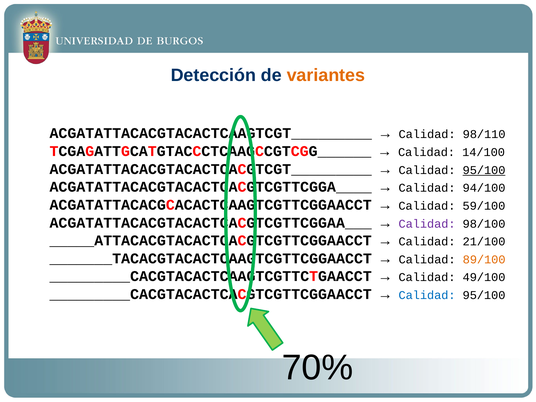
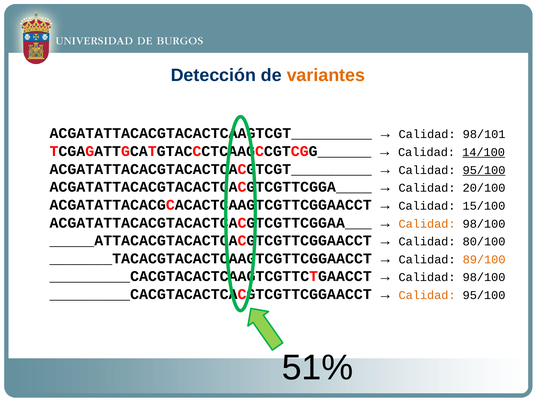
98/110: 98/110 -> 98/101 (484, 134)
14/100 underline: none -> present (484, 152)
94/100: 94/100 -> 20/100 (484, 188)
59/100: 59/100 -> 15/100 (484, 206)
Calidad colour: purple -> orange (427, 224)
21/100: 21/100 -> 80/100 (484, 242)
49/100: 49/100 -> 98/100 (484, 277)
Calidad colour: blue -> orange (427, 295)
70%: 70% -> 51% (317, 368)
